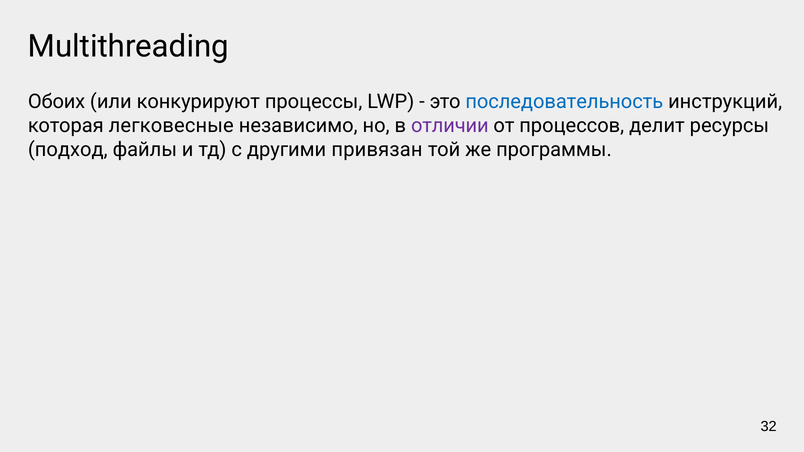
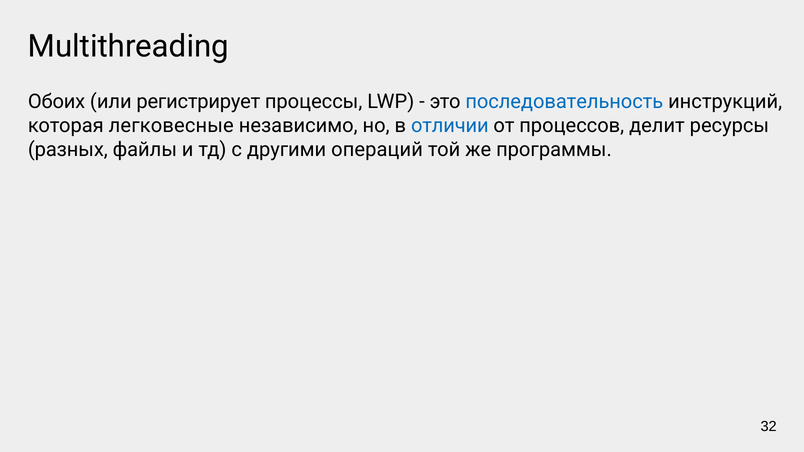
конкурируют: конкурируют -> регистрирует (198, 101)
отличии colour: purple -> blue (450, 126)
подход: подход -> разных (68, 150)
привязан: привязан -> операций (377, 150)
